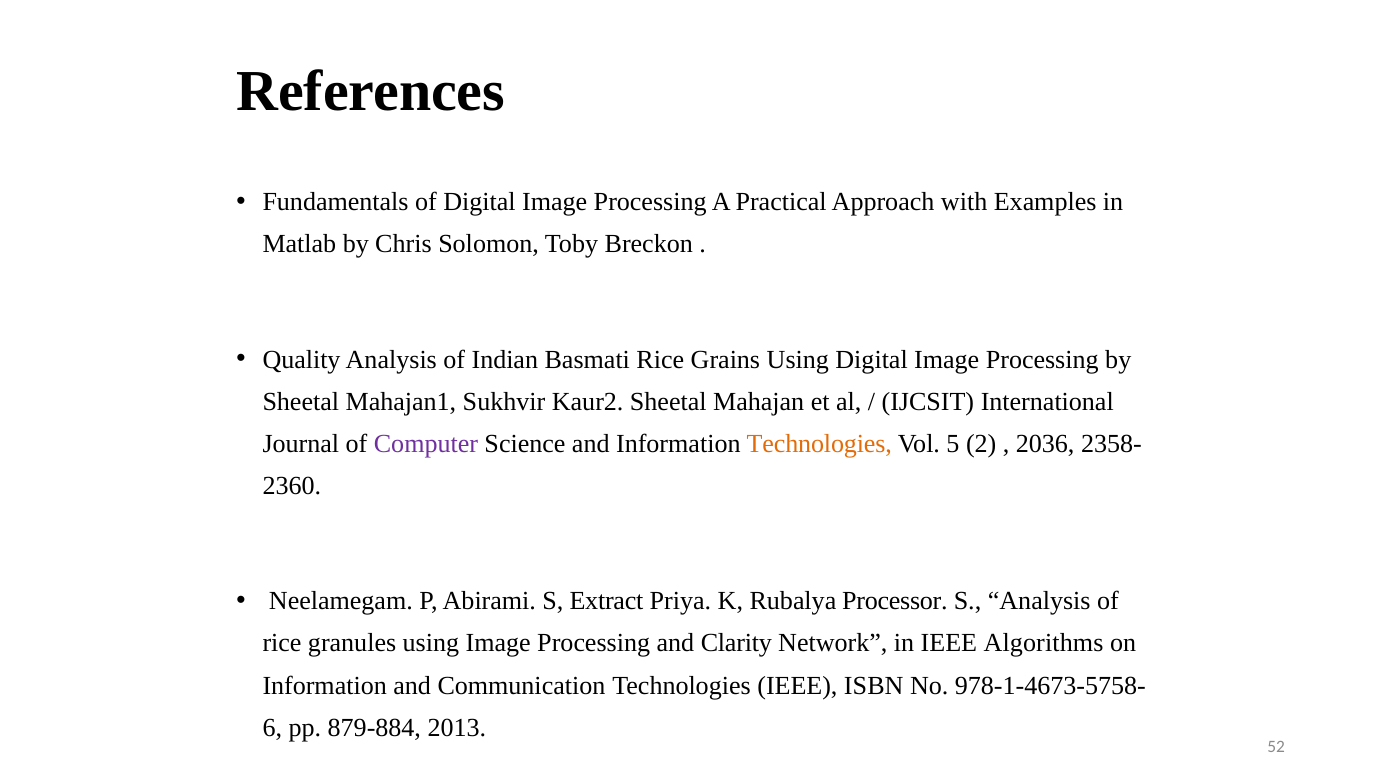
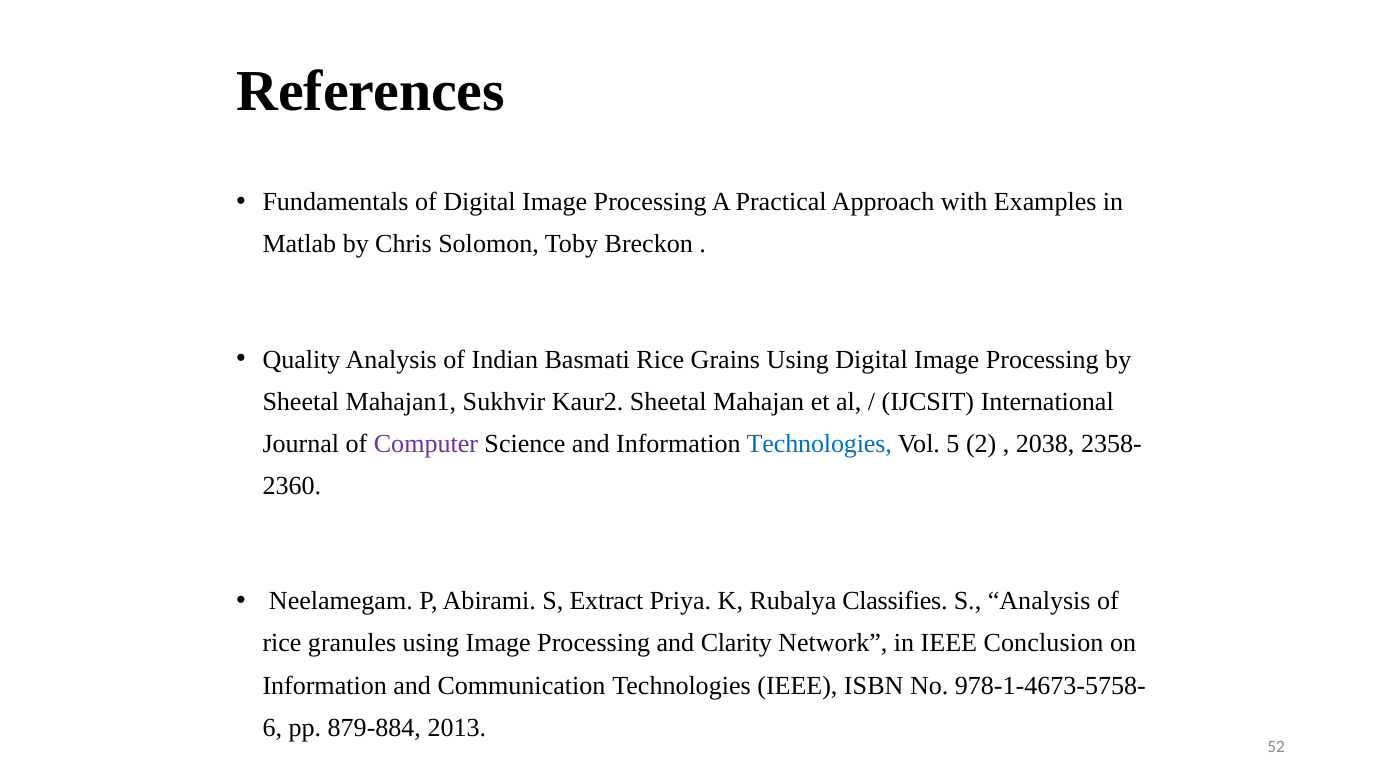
Technologies colour: orange -> blue (819, 444)
2036: 2036 -> 2038 (1045, 444)
Processor: Processor -> Classifies (895, 602)
Algorithms: Algorithms -> Conclusion (1044, 644)
